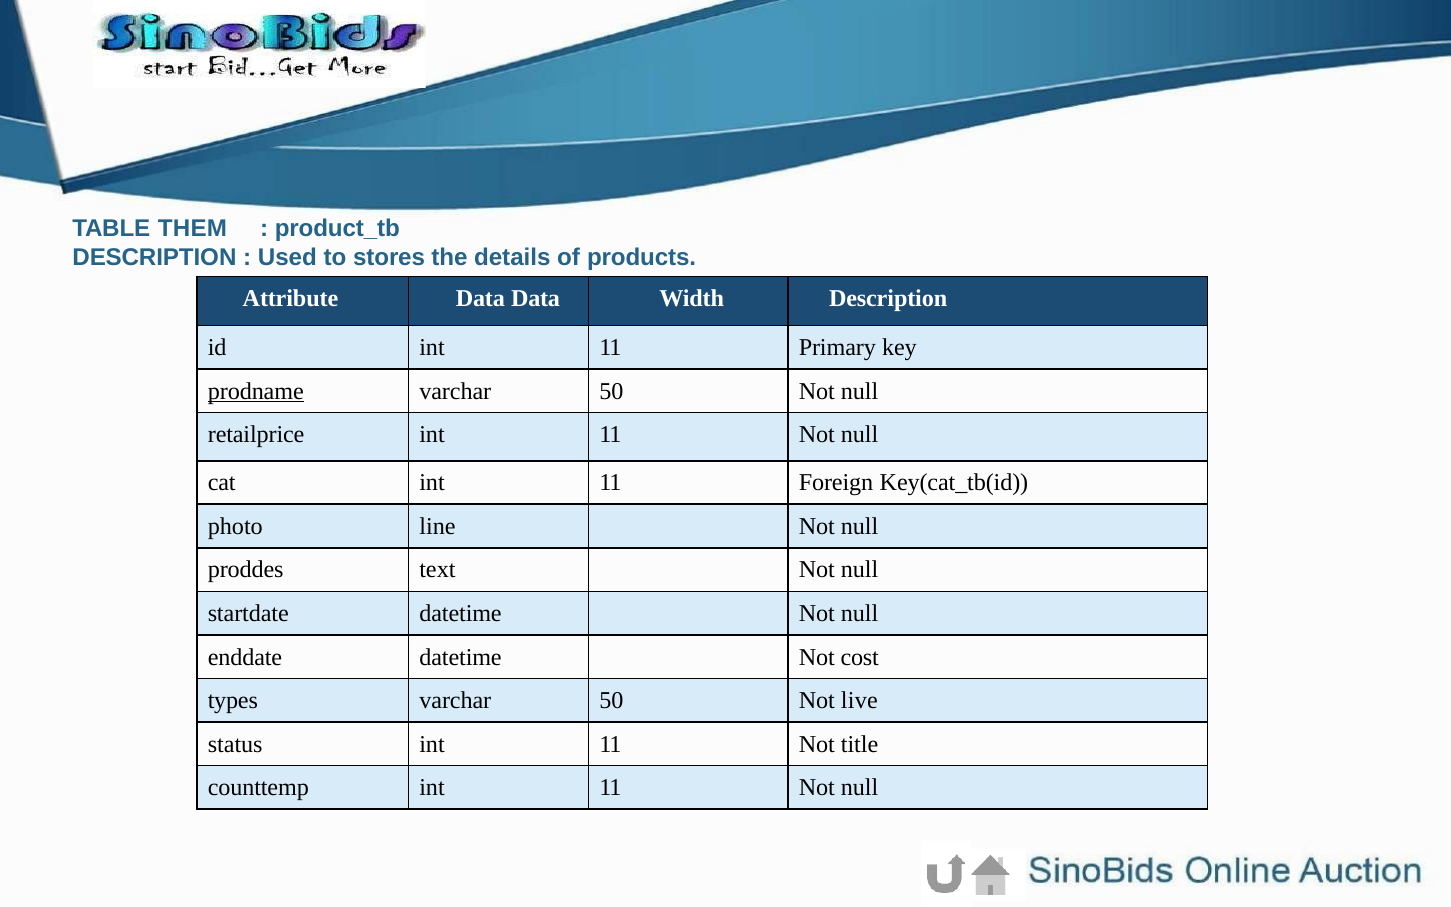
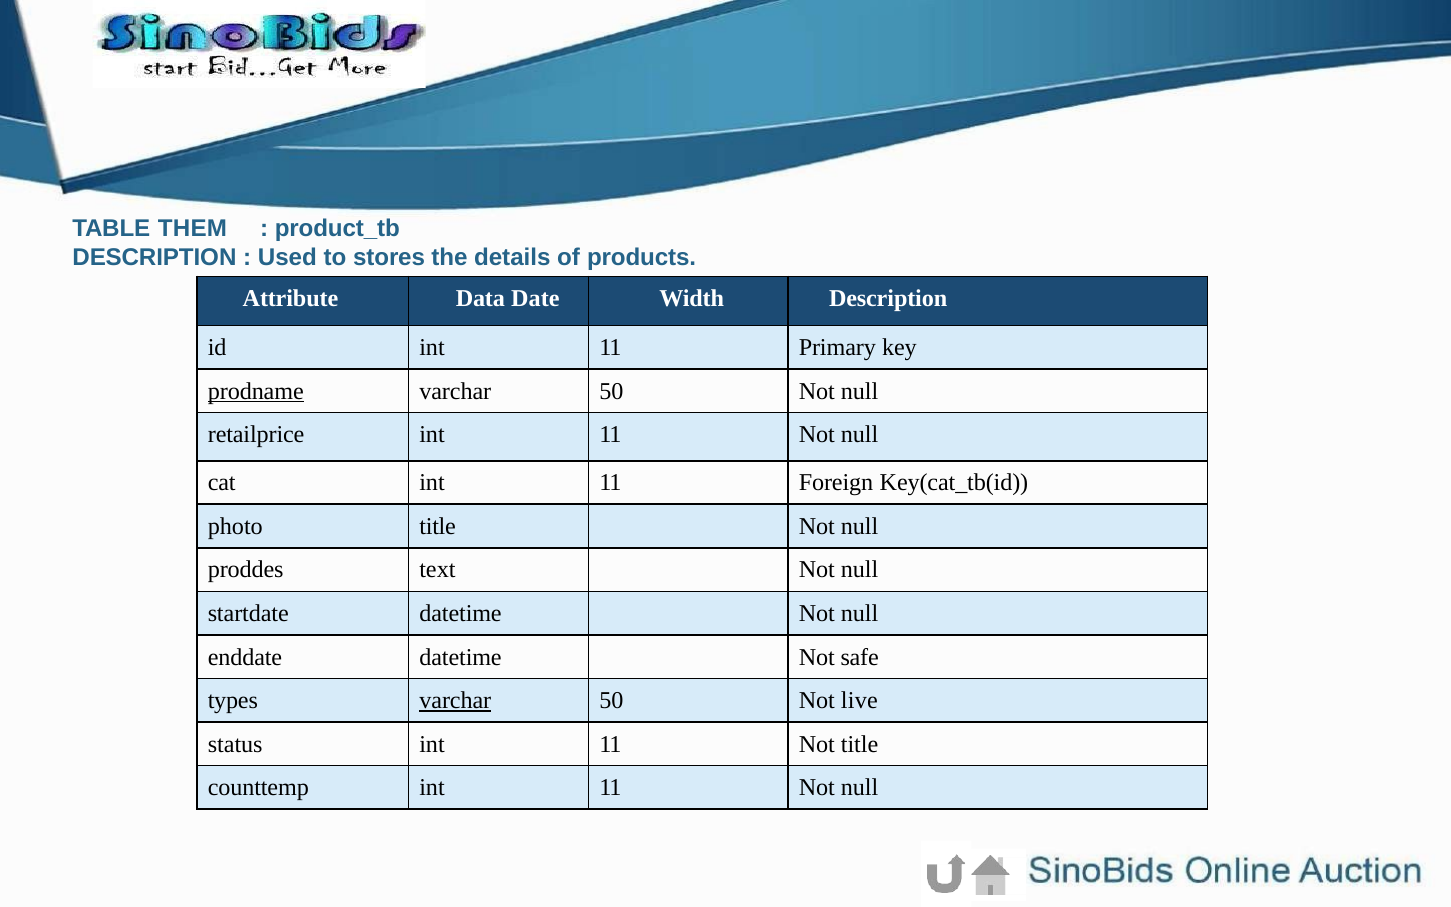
Data Data: Data -> Date (535, 298)
photo line: line -> title (438, 526)
cost: cost -> safe (860, 657)
varchar underline: none -> present (455, 701)
